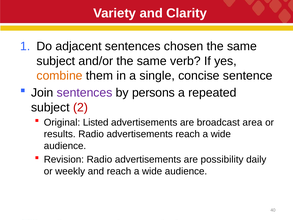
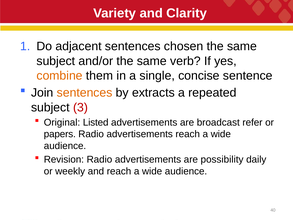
sentences colour: purple -> orange (85, 93)
persons: persons -> extracts (153, 93)
2: 2 -> 3 (81, 107)
area: area -> refer (252, 122)
results: results -> papers (60, 134)
